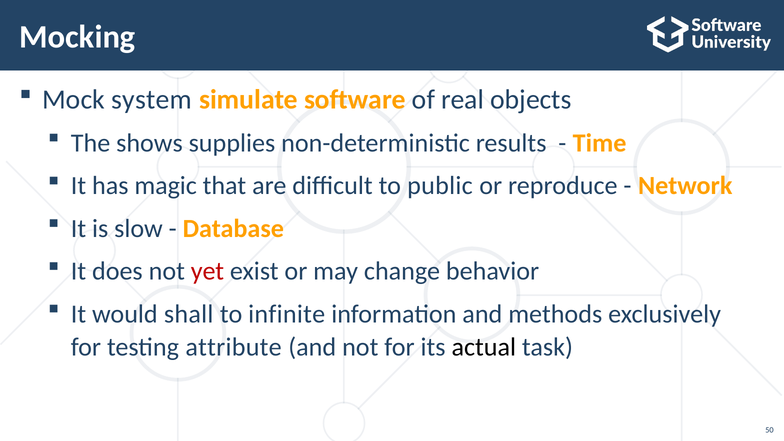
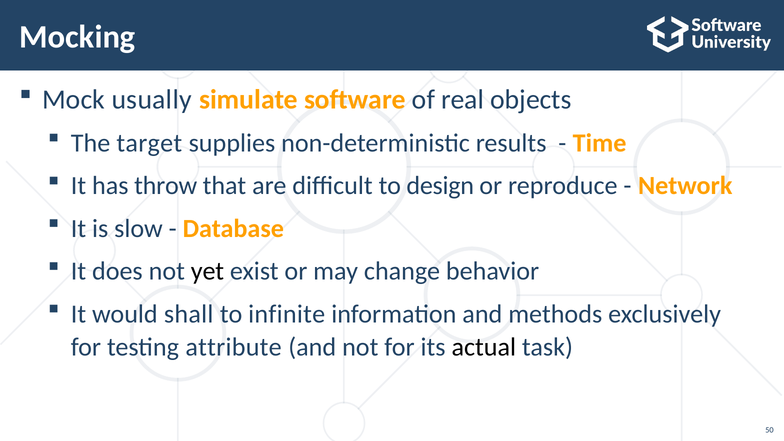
system: system -> usually (152, 99)
shows: shows -> target (149, 143)
magic: magic -> throw (166, 186)
public: public -> design (440, 186)
yet colour: red -> black (207, 271)
